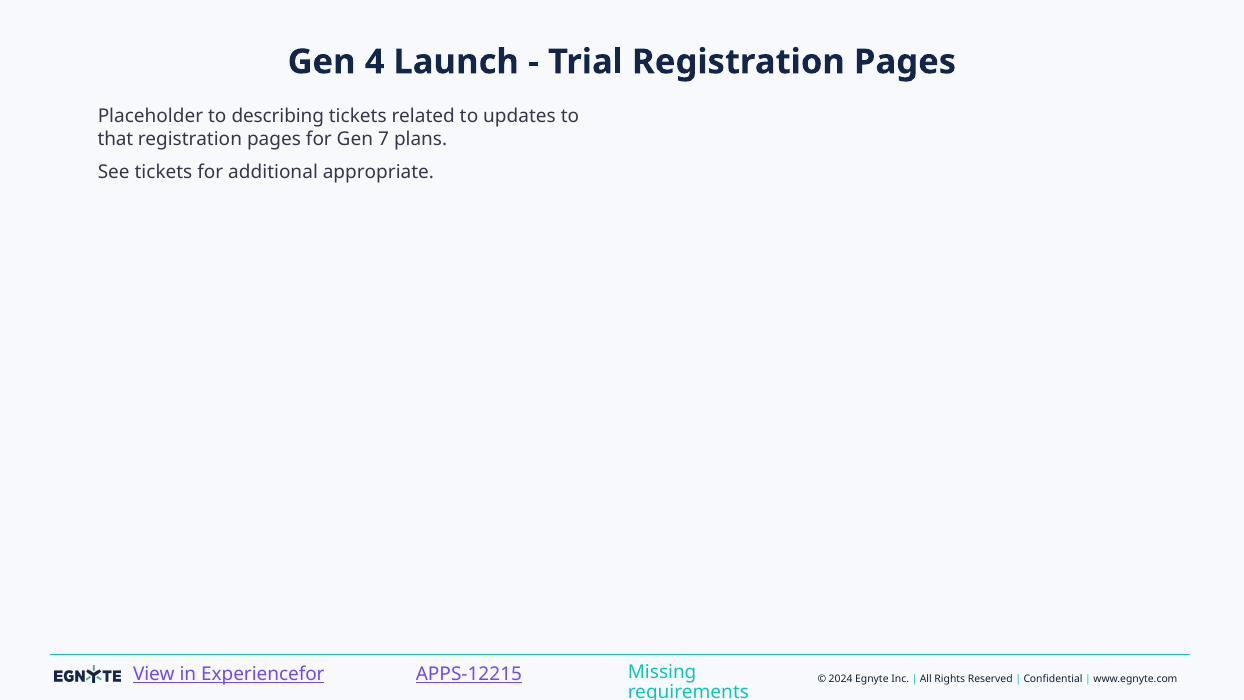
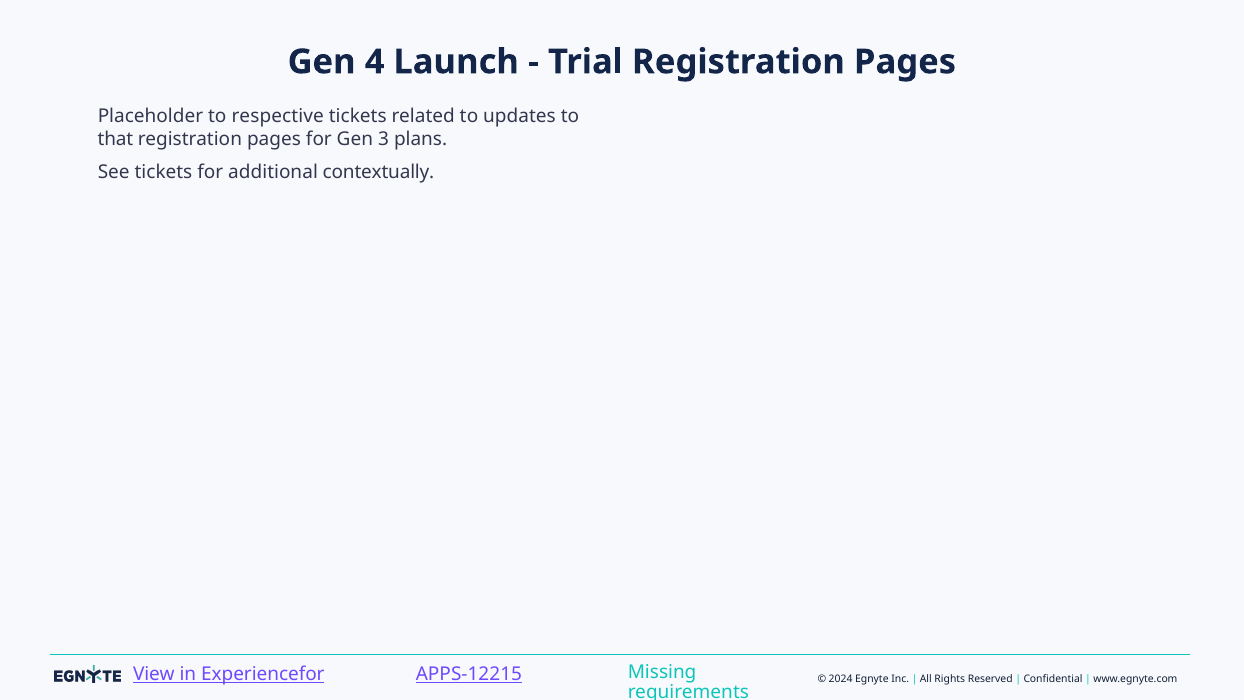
describing: describing -> respective (278, 116)
7: 7 -> 3 (384, 139)
appropriate: appropriate -> contextually (379, 172)
